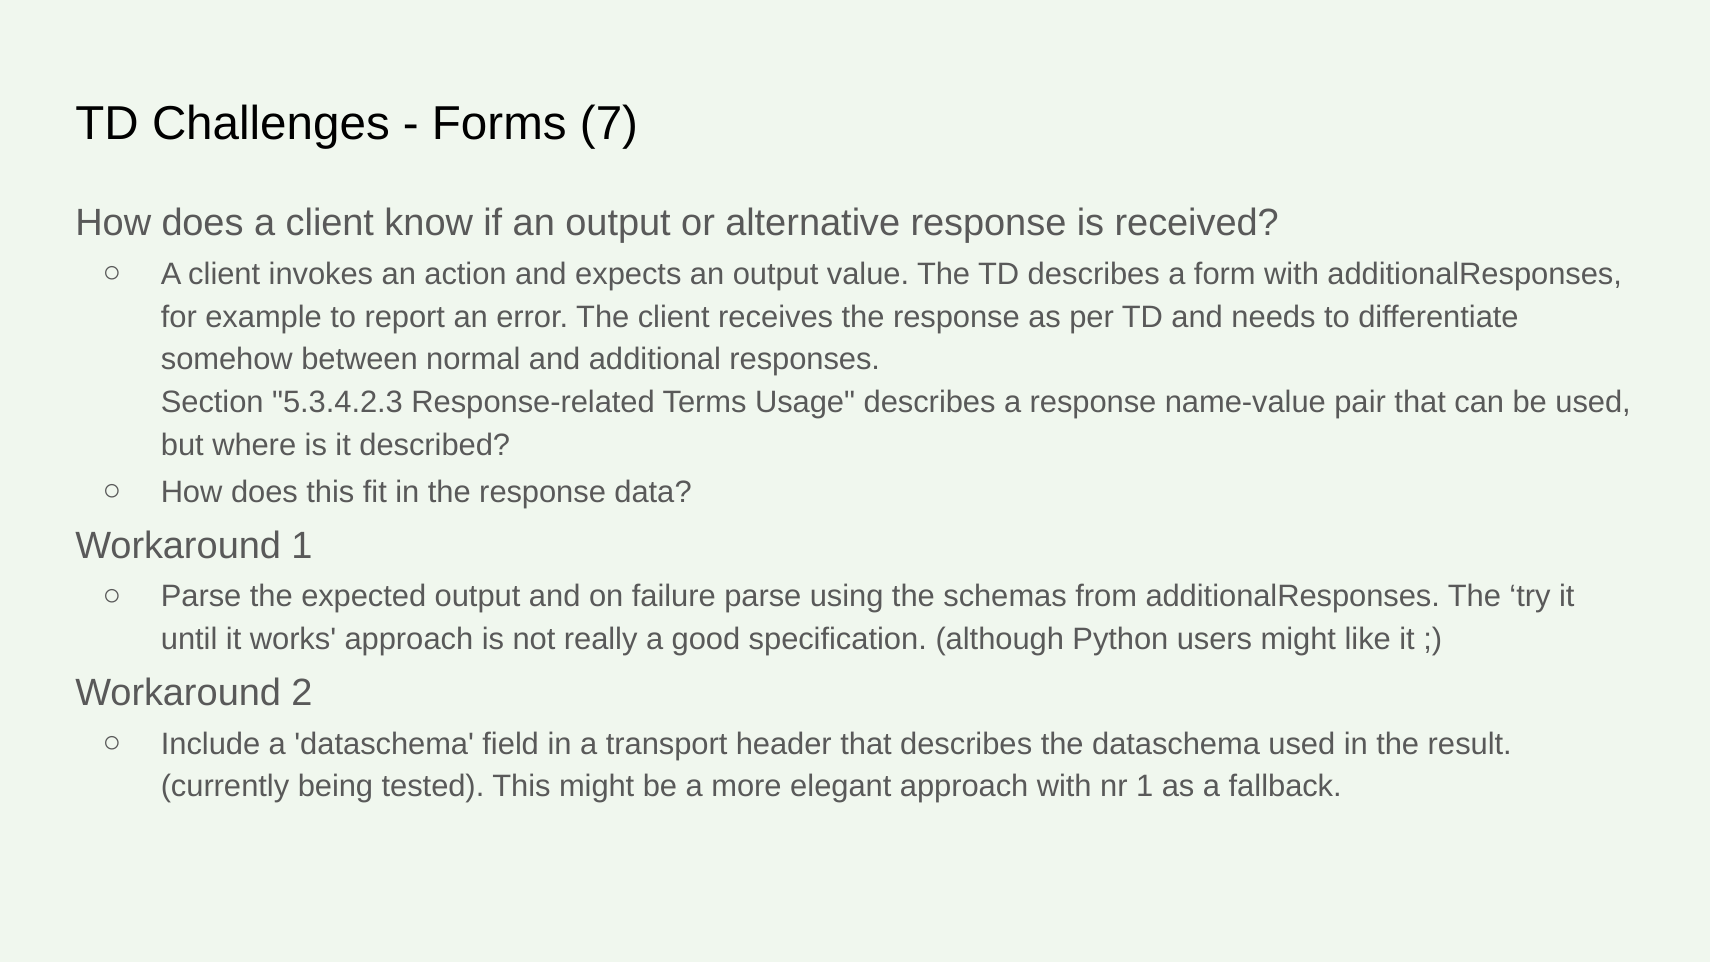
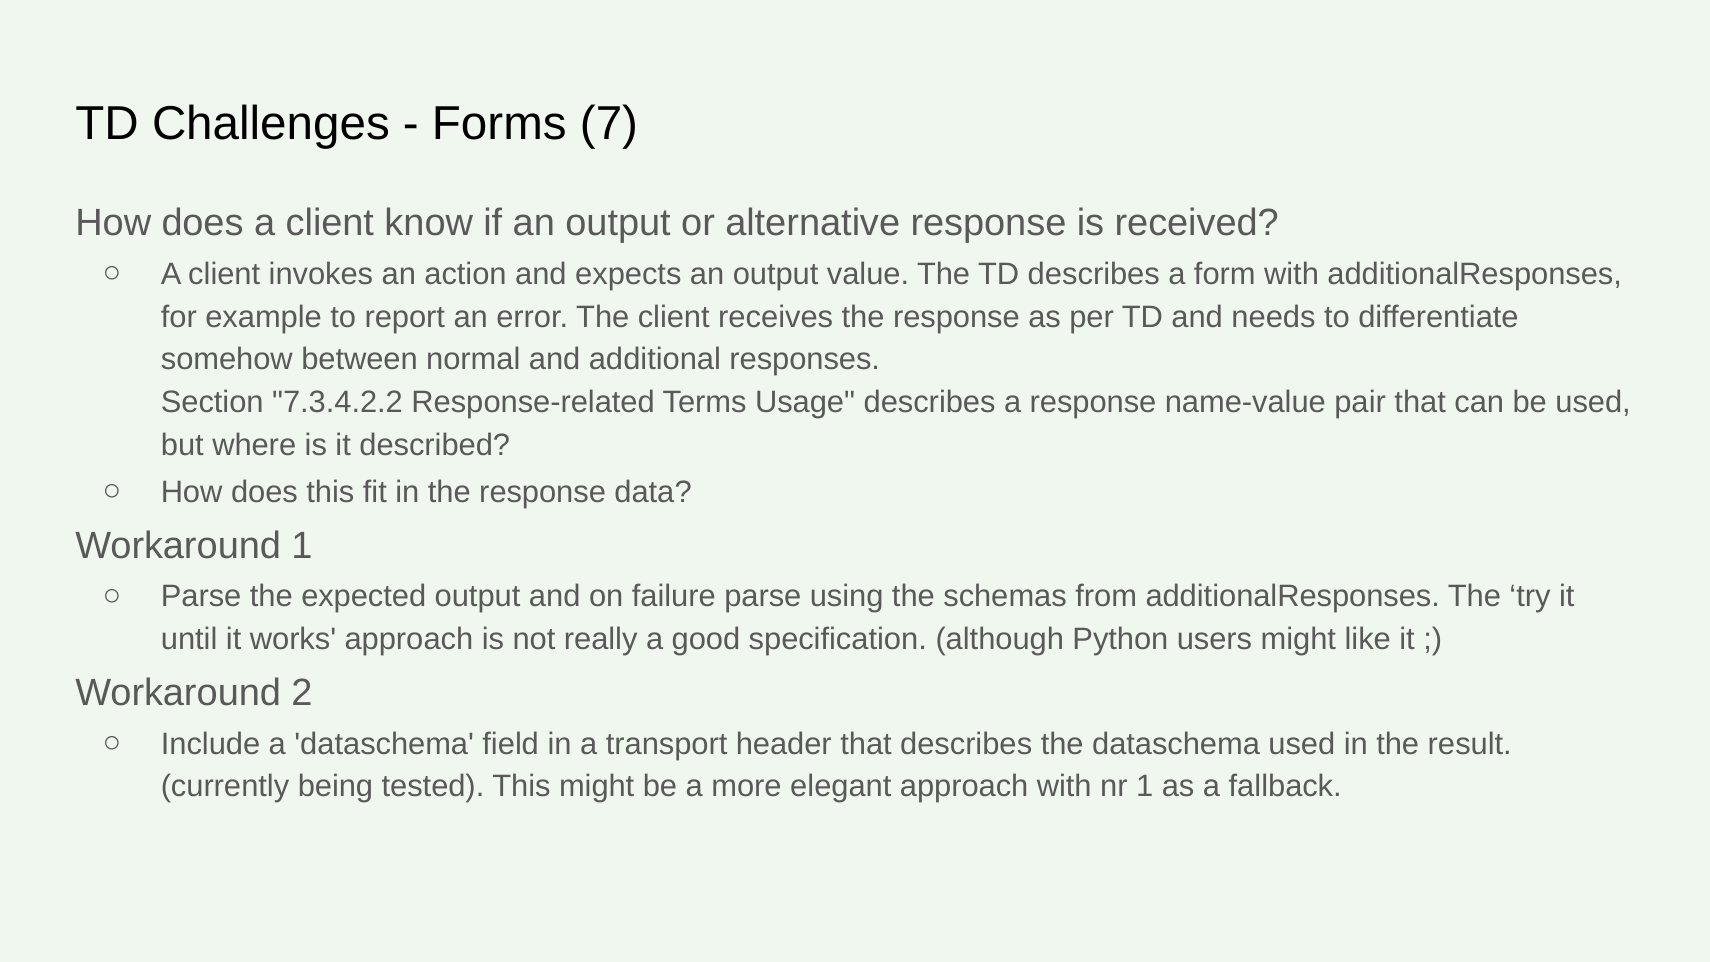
5.3.4.2.3: 5.3.4.2.3 -> 7.3.4.2.2 (338, 402)
